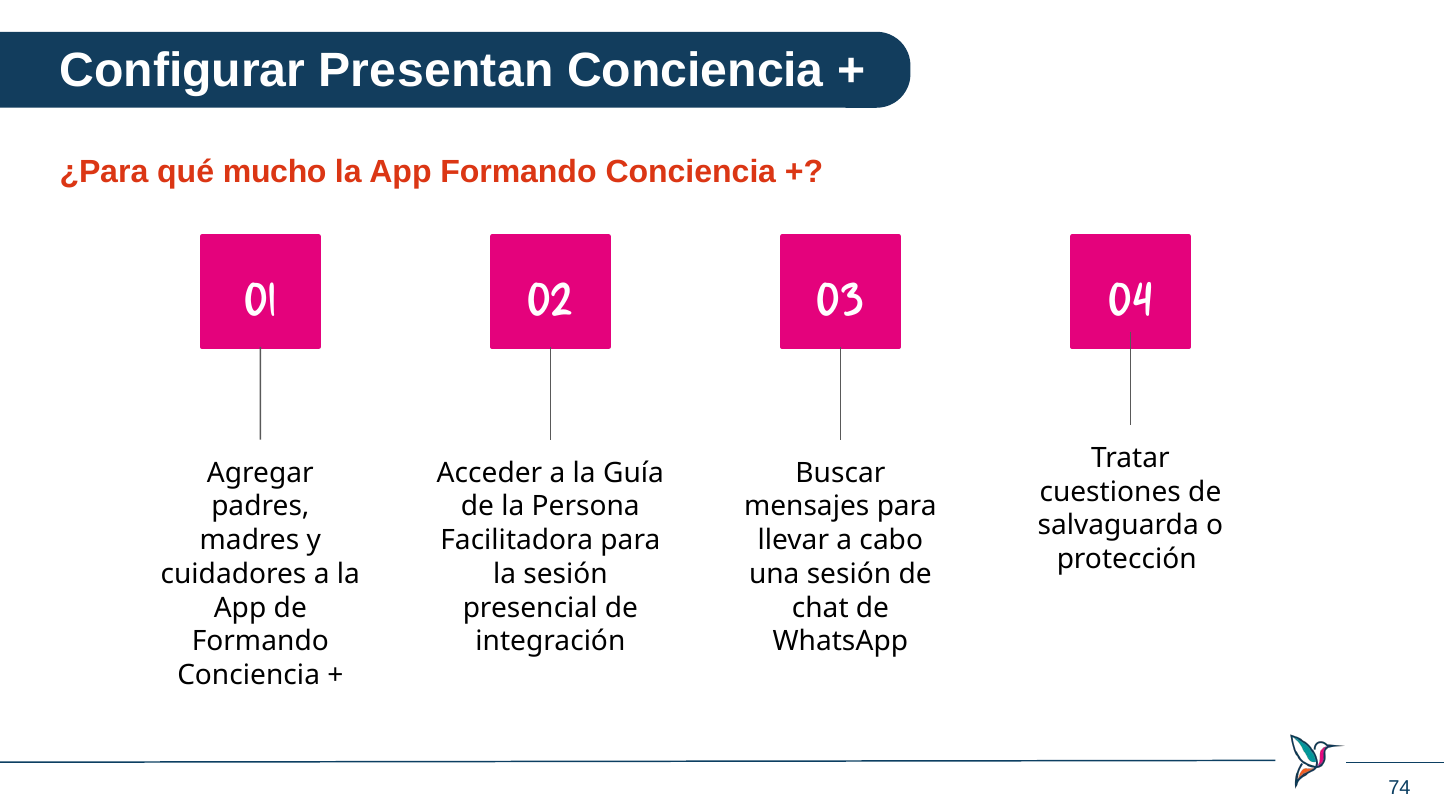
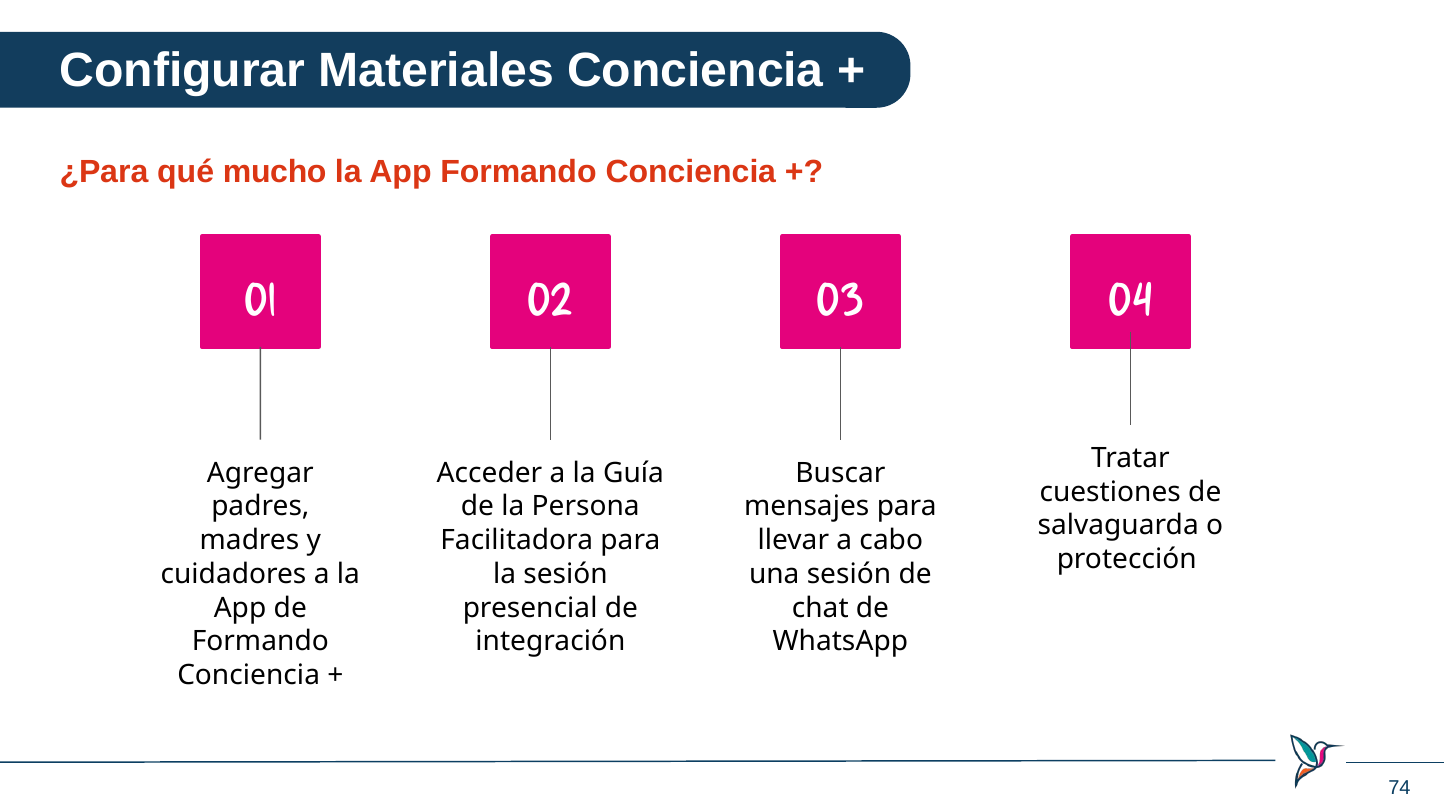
Presentan: Presentan -> Materiales (436, 71)
